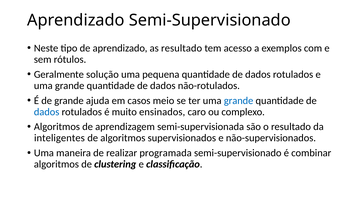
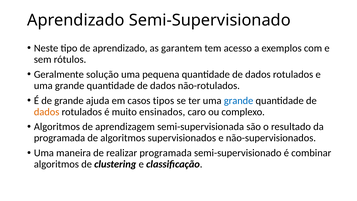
as resultado: resultado -> garantem (182, 48)
meio: meio -> tipos (163, 101)
dados colour: blue -> orange (47, 112)
inteligentes: inteligentes -> programada (60, 138)
